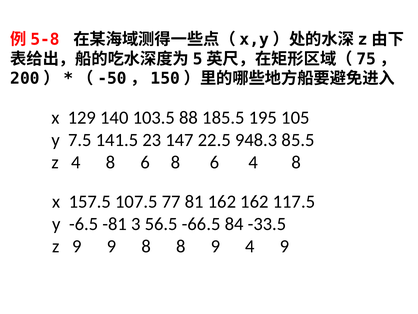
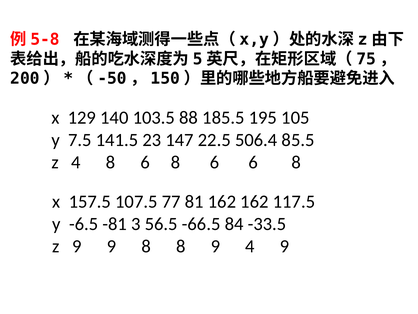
948.3: 948.3 -> 506.4 (256, 140)
6 4: 4 -> 6 (253, 162)
